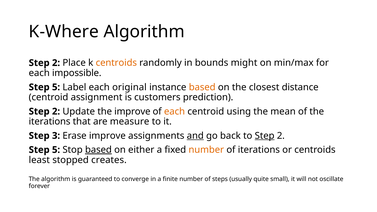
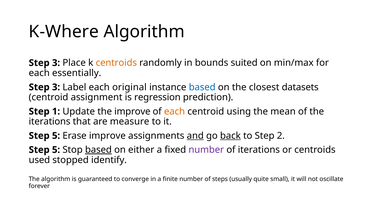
2: 2 -> 3 (56, 63)
might: might -> suited (244, 63)
impossible: impossible -> essentially (77, 73)
5: 5 -> 3 (56, 87)
based colour: orange -> blue (202, 87)
distance: distance -> datasets (300, 87)
customers: customers -> regression (157, 97)
2: 2 -> 1 (56, 111)
3: 3 -> 5 (56, 136)
back underline: none -> present (230, 136)
Step underline: present -> none (265, 136)
number colour: orange -> purple (206, 150)
least: least -> used (39, 160)
creates: creates -> identify (109, 160)
